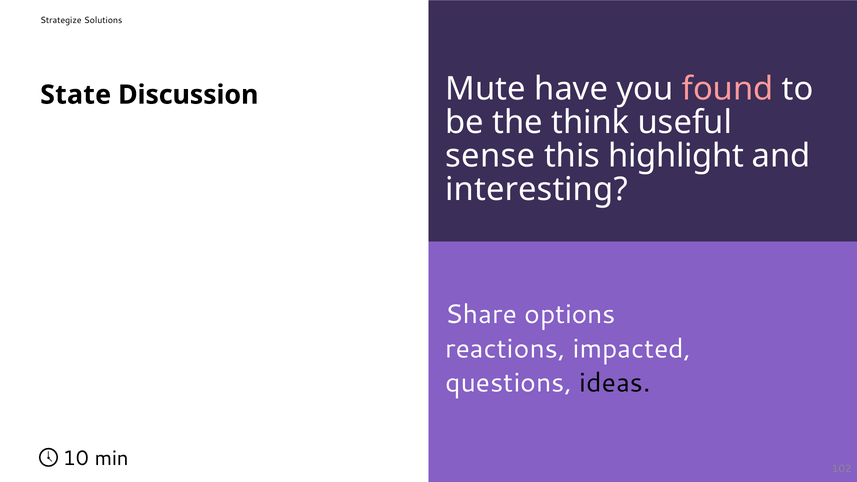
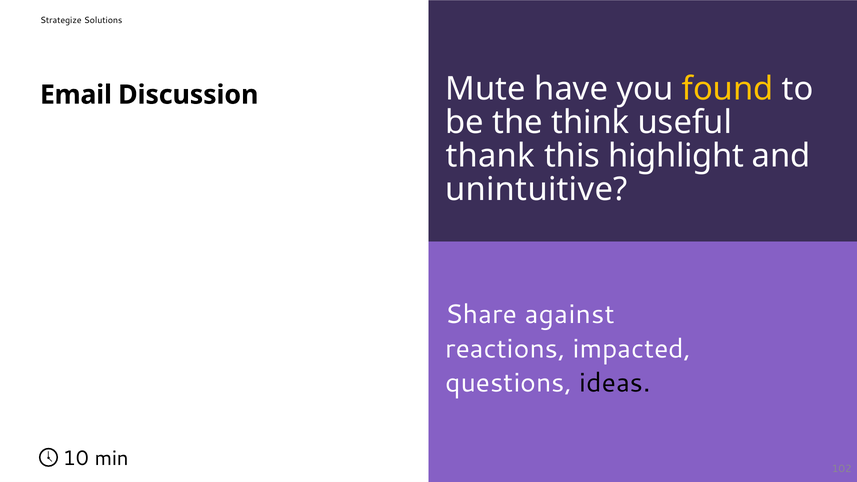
found colour: pink -> yellow (728, 89)
State: State -> Email (76, 95)
sense: sense -> thank (490, 156)
interesting: interesting -> unintuitive (536, 190)
options: options -> against (570, 315)
